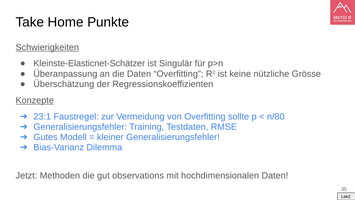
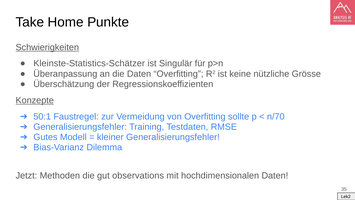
Kleinste-Elasticnet-Schätzer: Kleinste-Elasticnet-Schätzer -> Kleinste-Statistics-Schätzer (89, 63)
23:1: 23:1 -> 50:1 (42, 116)
n/80: n/80 -> n/70 (276, 116)
